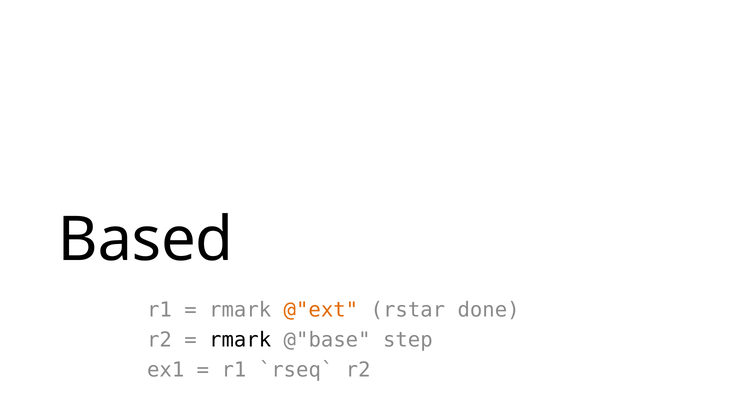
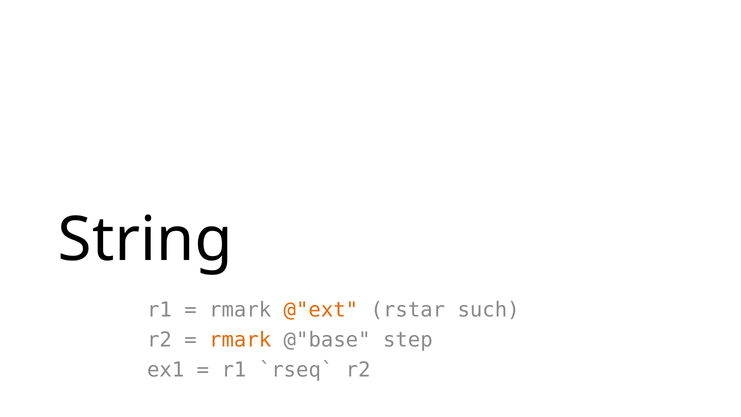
Based: Based -> String (145, 240)
done: done -> such (489, 310)
rmark colour: black -> orange (240, 340)
